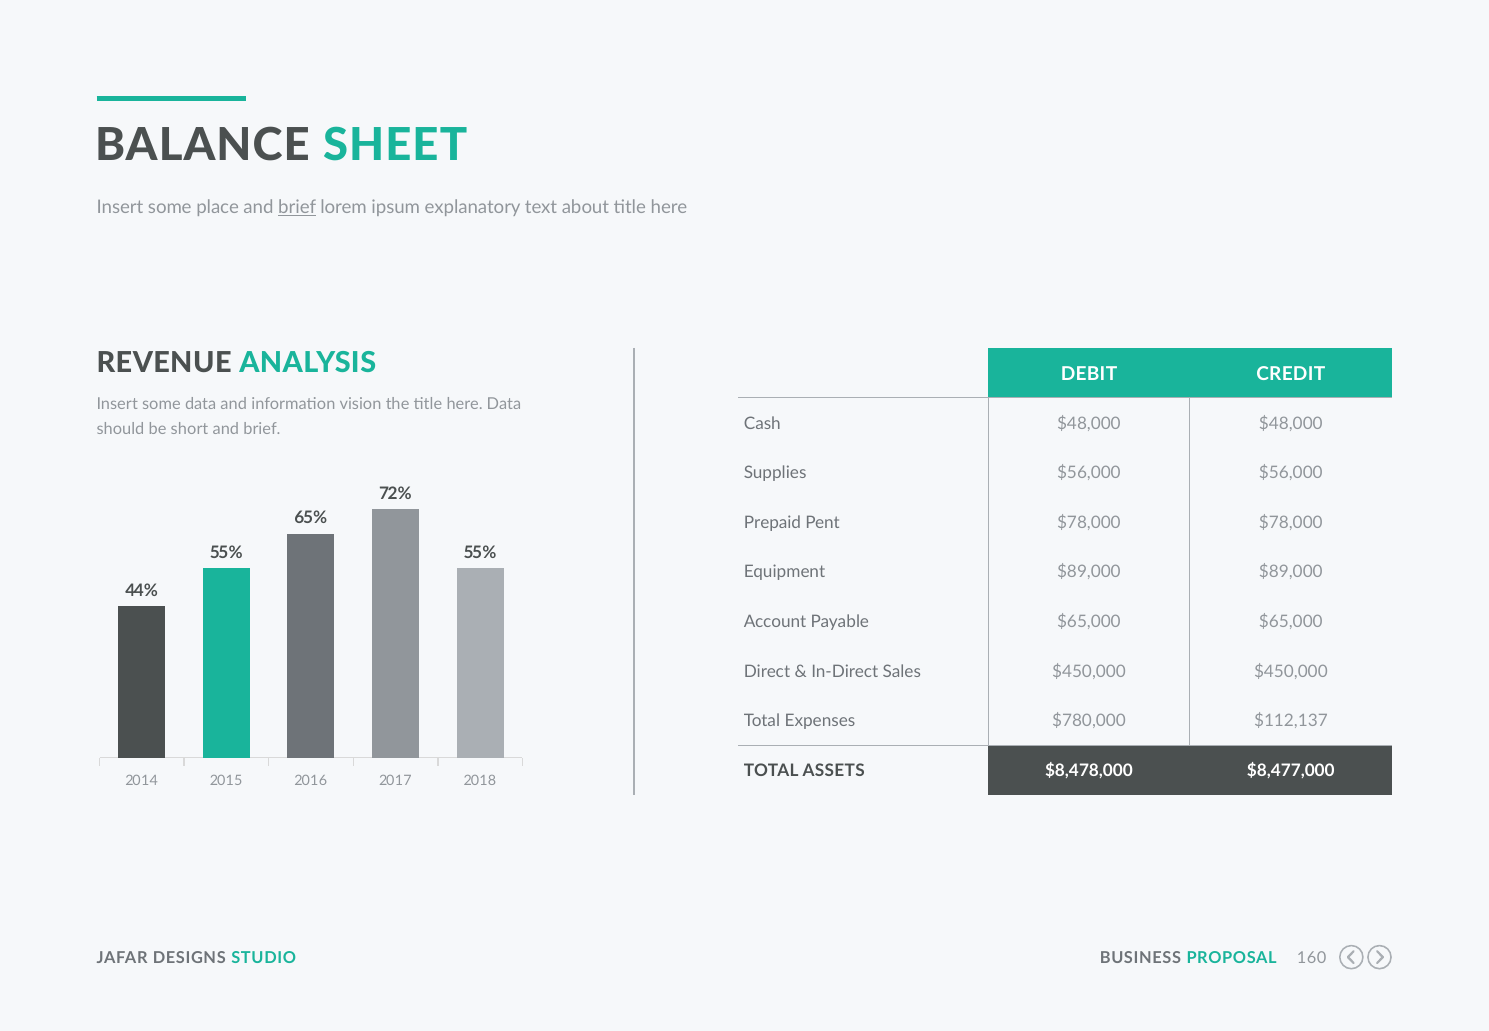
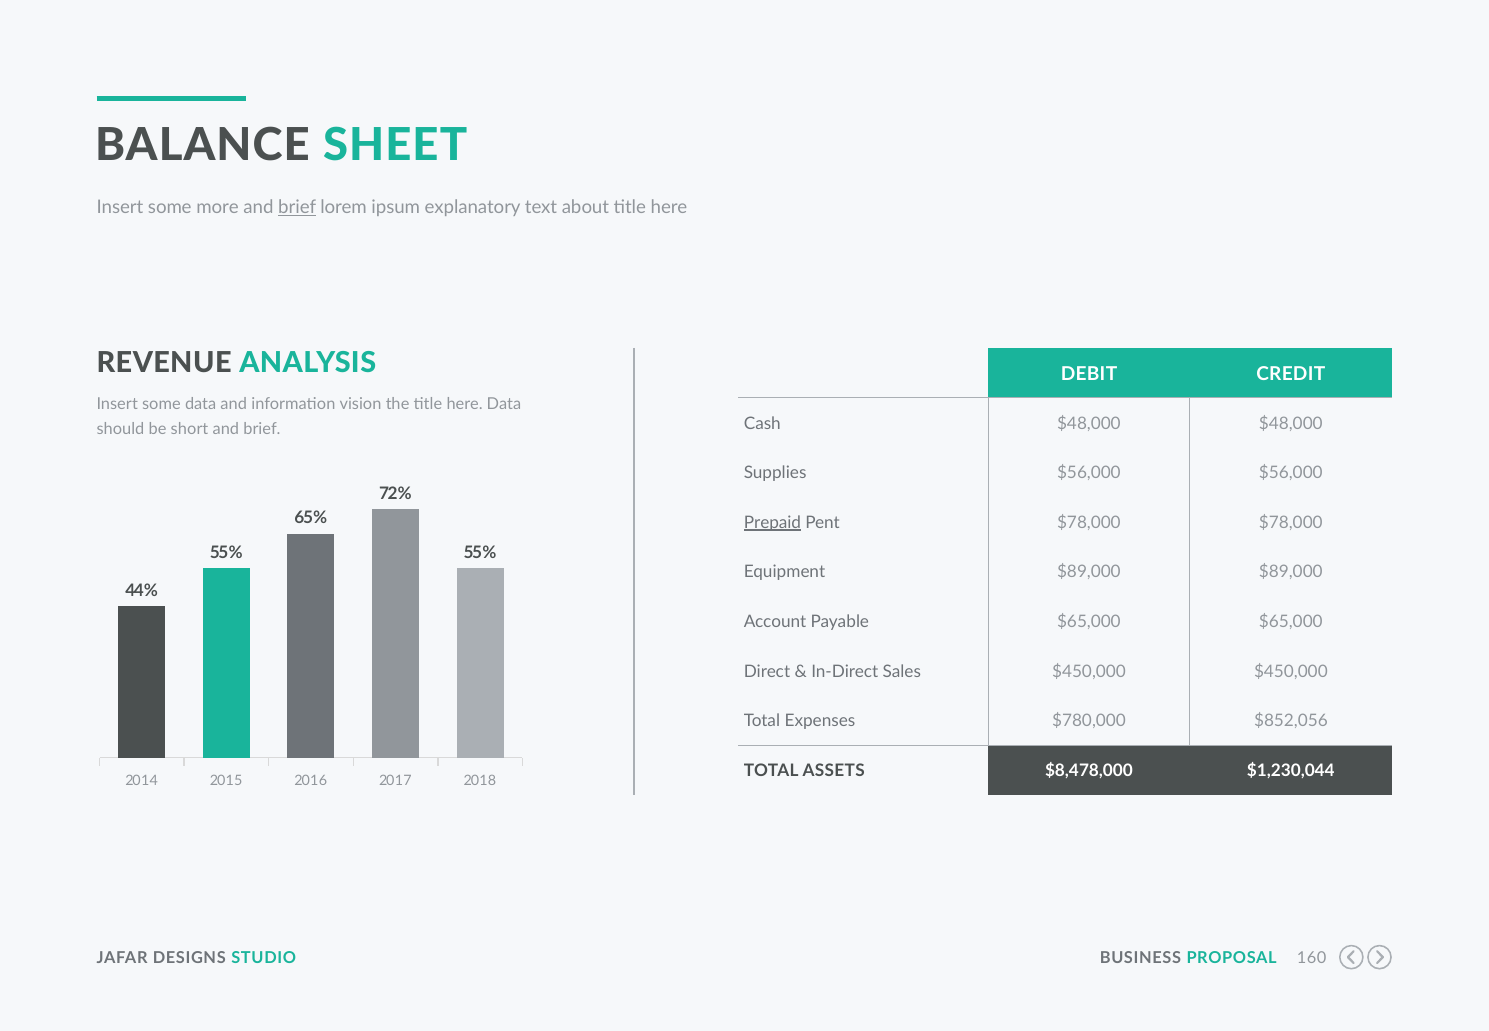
place: place -> more (218, 207)
Prepaid underline: none -> present (772, 523)
$112,137: $112,137 -> $852,056 (1291, 721)
$8,477,000: $8,477,000 -> $1,230,044 (1291, 771)
